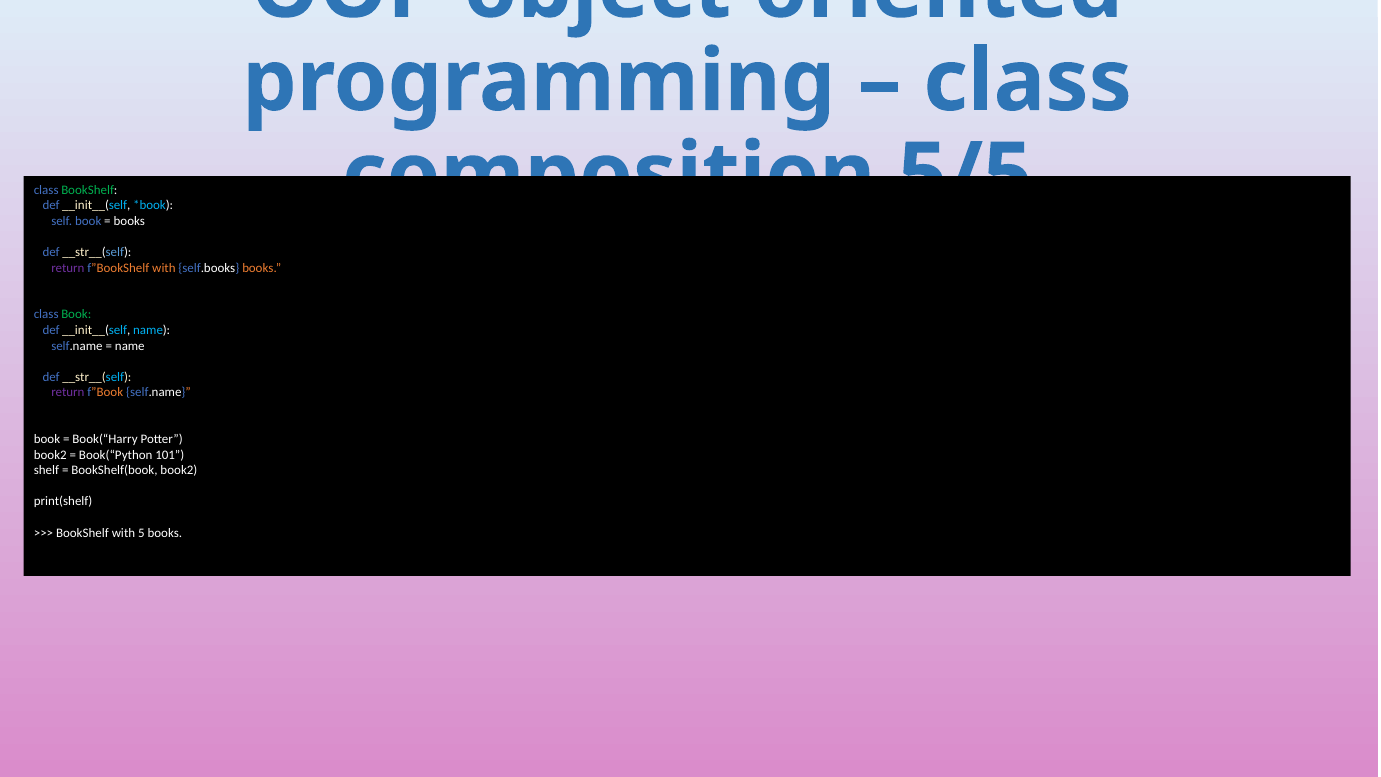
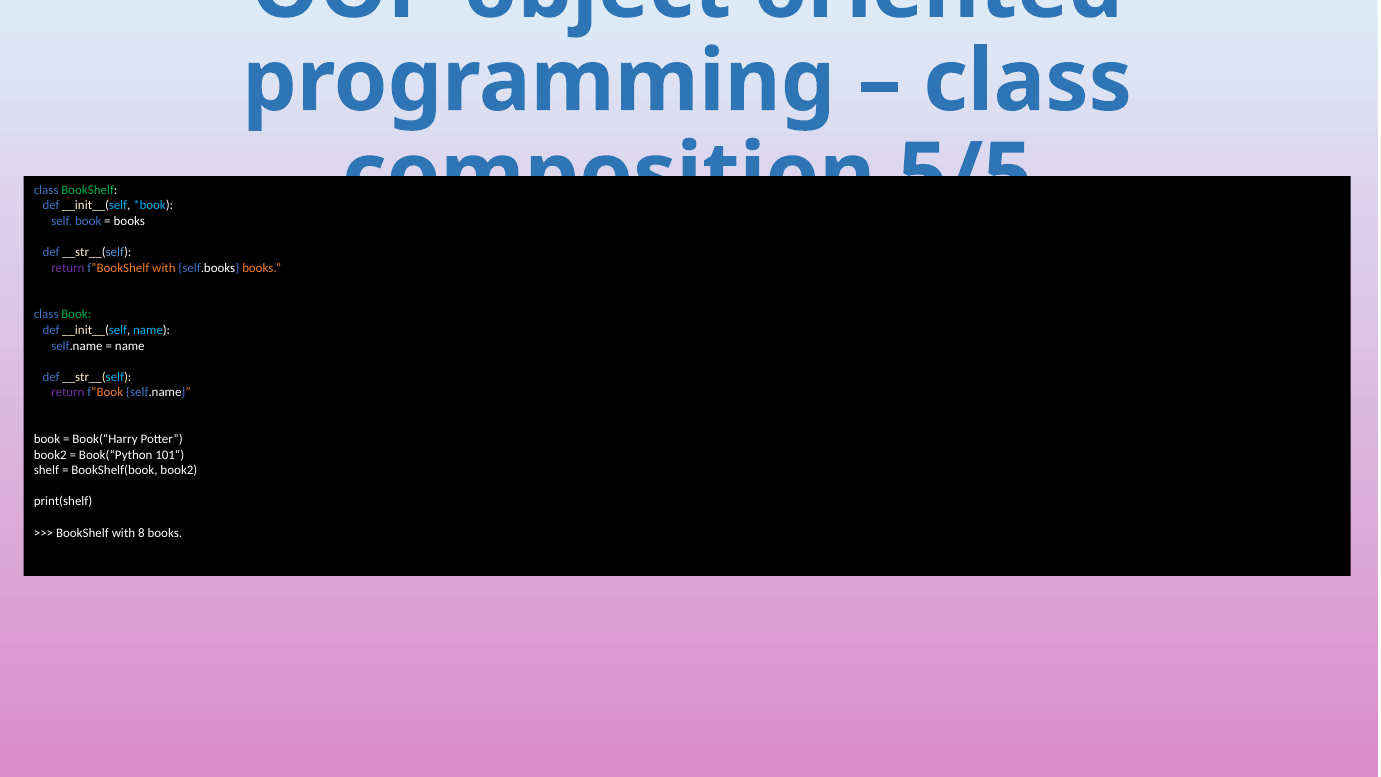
5: 5 -> 8 (141, 533)
